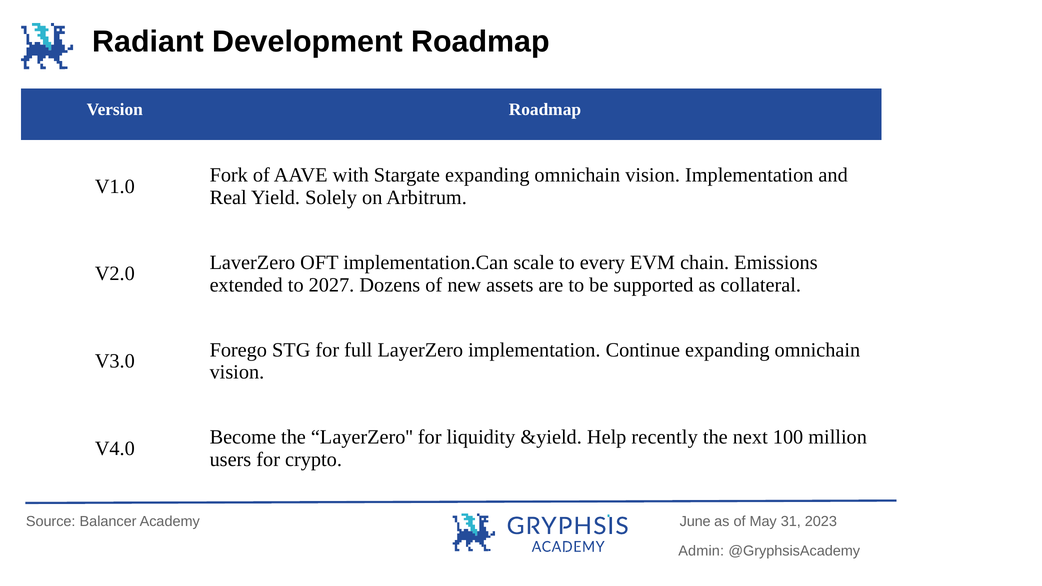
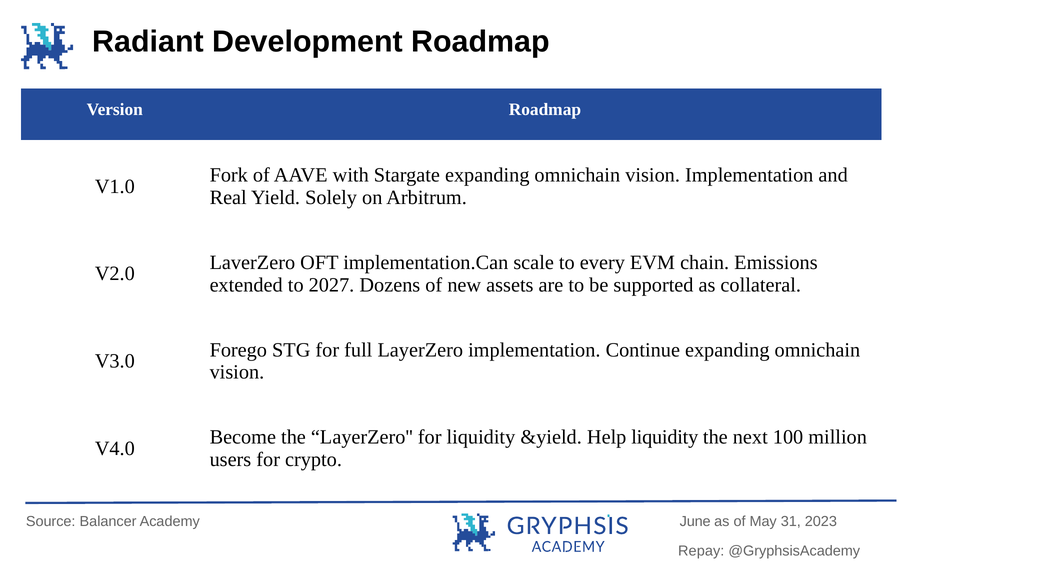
Help recently: recently -> liquidity (665, 437)
Admin: Admin -> Repay (701, 551)
